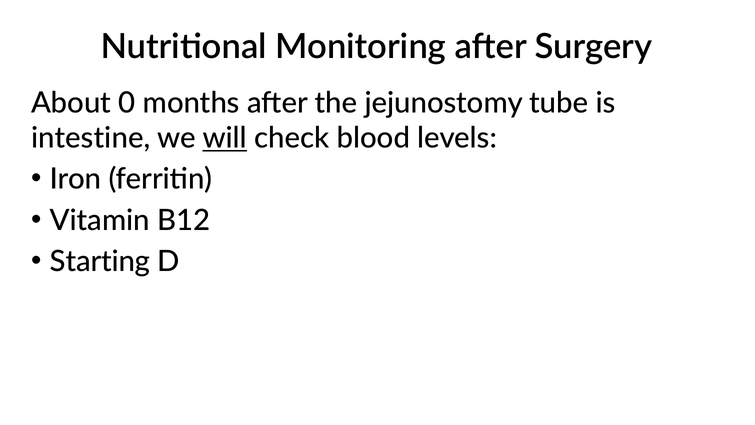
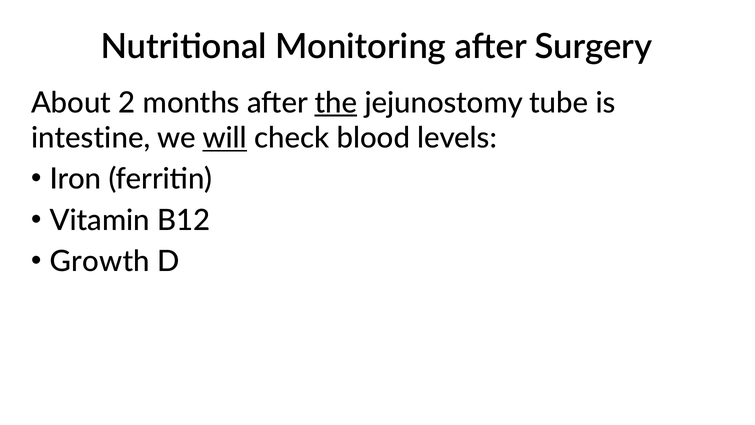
0: 0 -> 2 (127, 103)
the underline: none -> present (336, 103)
Starting: Starting -> Growth (100, 261)
